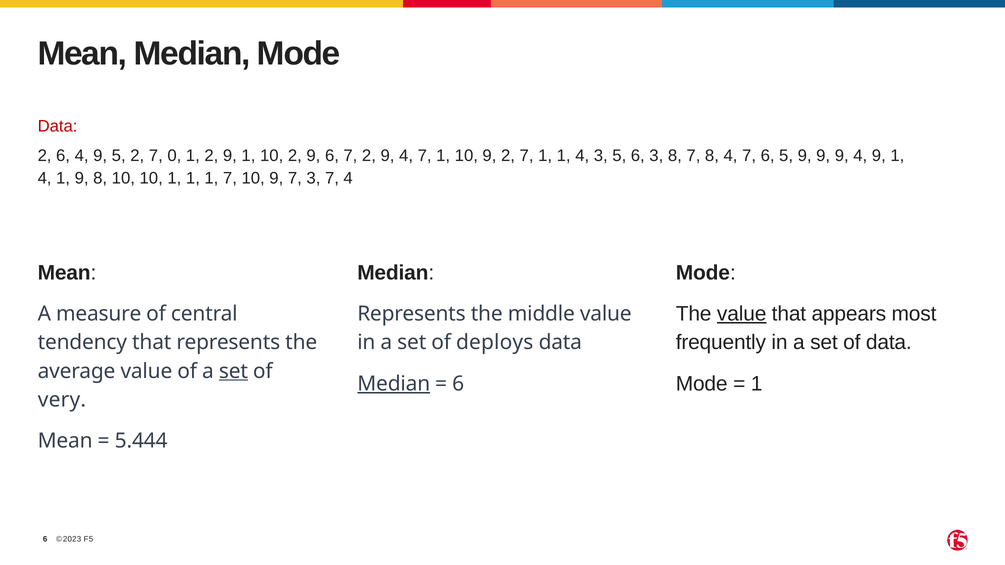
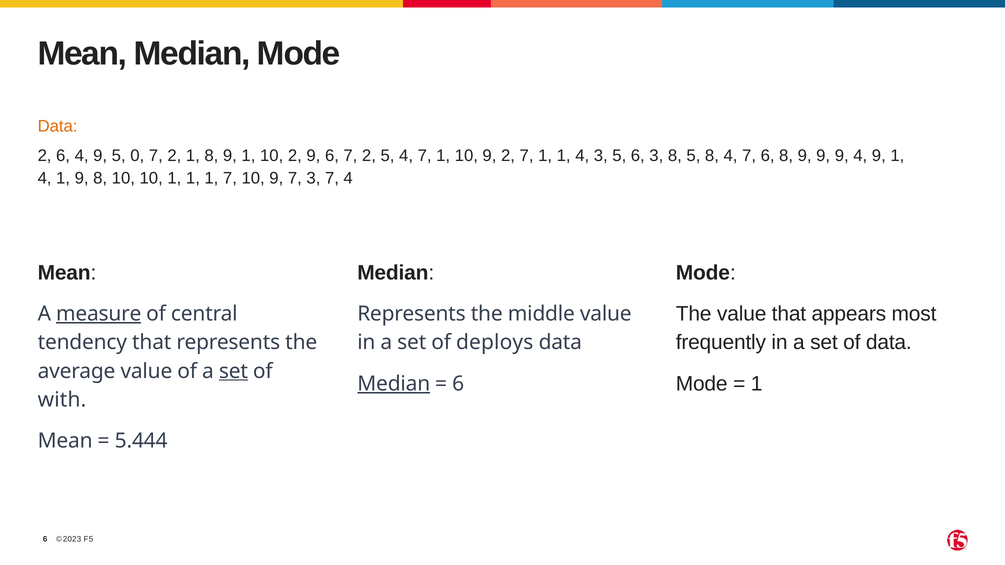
Data colour: red -> orange (58, 127)
5 2: 2 -> 0 (137, 156)
0: 0 -> 2 (174, 156)
1 2: 2 -> 8 (211, 156)
7 2 9: 9 -> 5 (387, 156)
8 7: 7 -> 5 (693, 156)
6 5: 5 -> 8 (786, 156)
value underline: present -> none (742, 314)
measure underline: none -> present (99, 314)
very: very -> with (62, 400)
